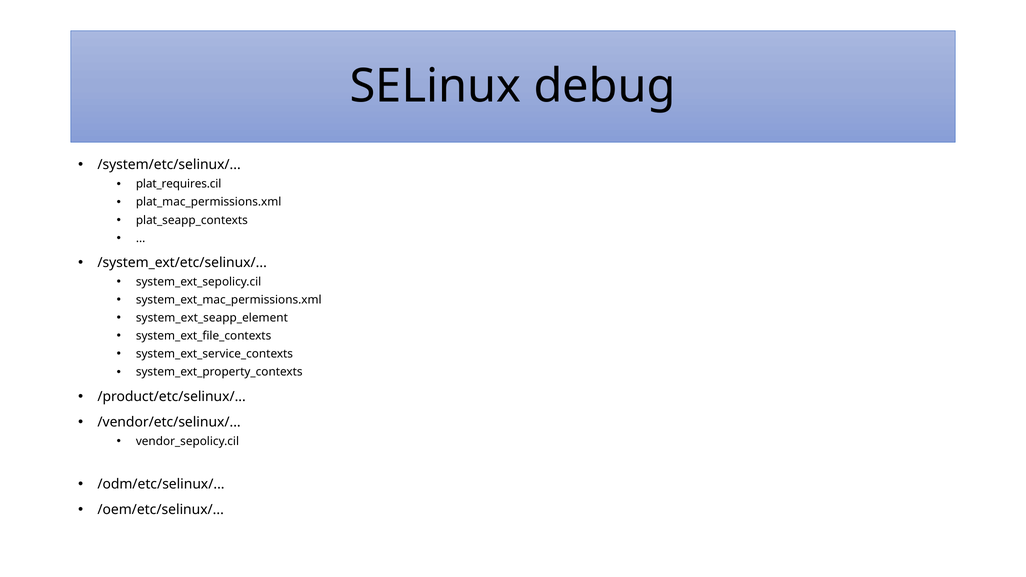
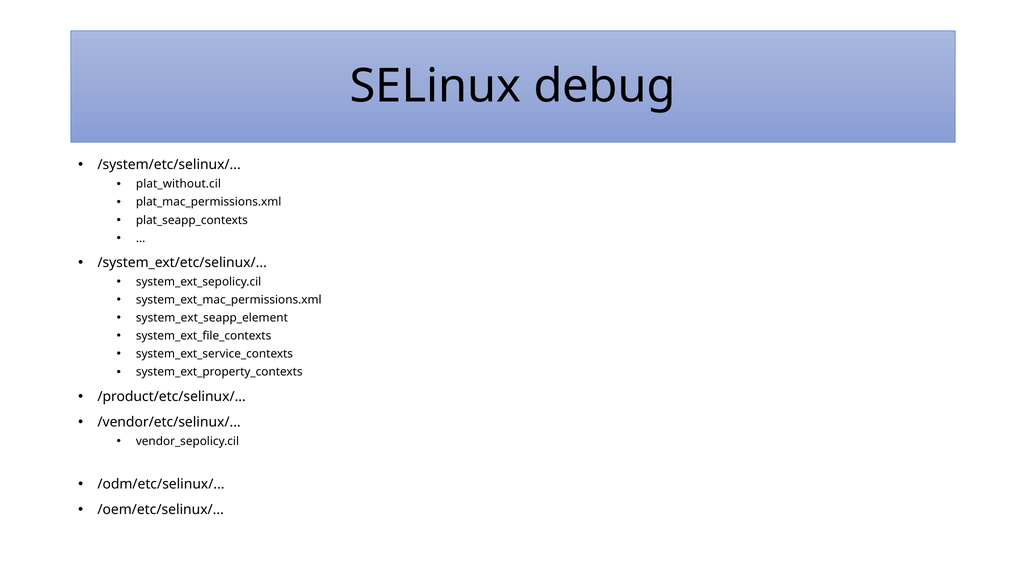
plat_requires.cil: plat_requires.cil -> plat_without.cil (178, 184)
